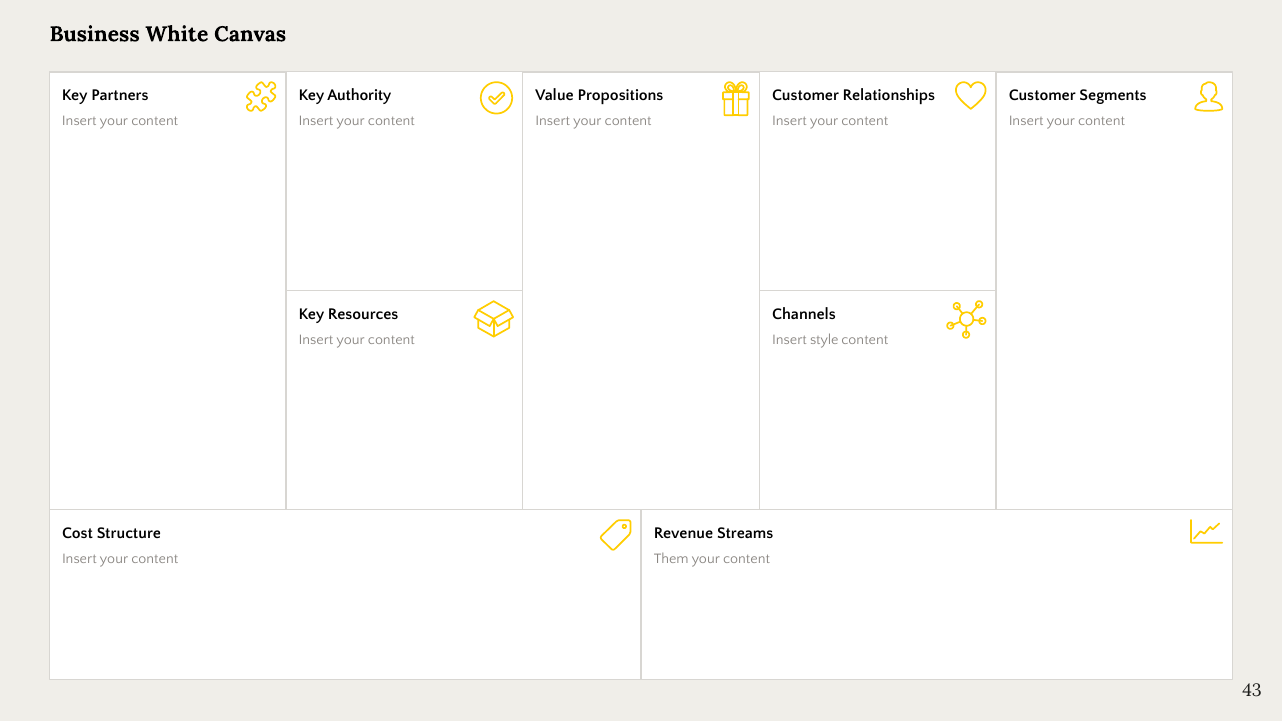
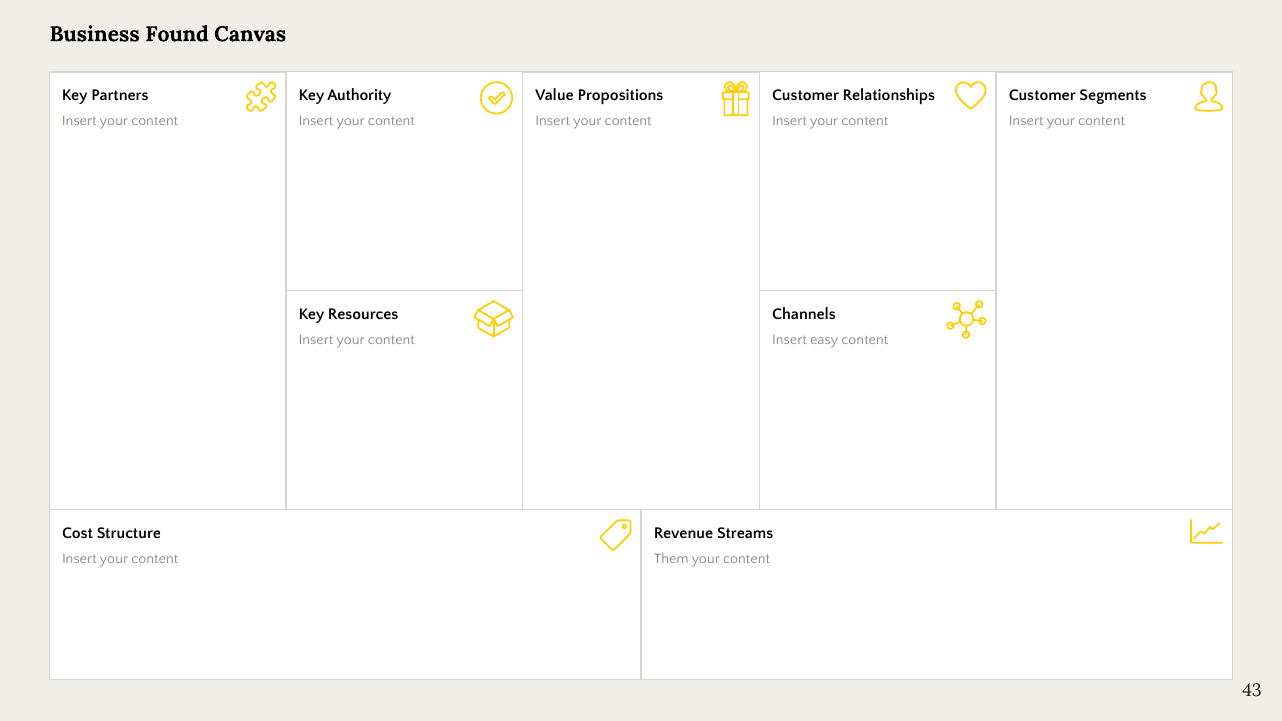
White: White -> Found (177, 34)
style: style -> easy (824, 340)
